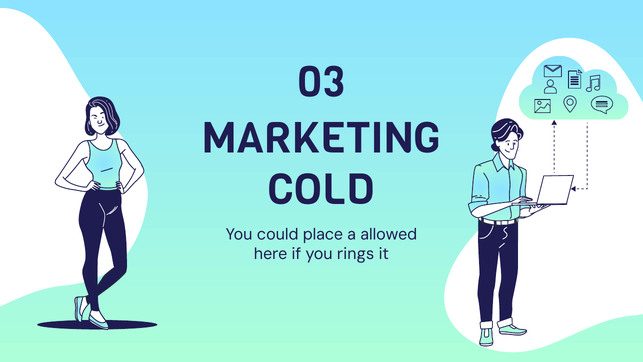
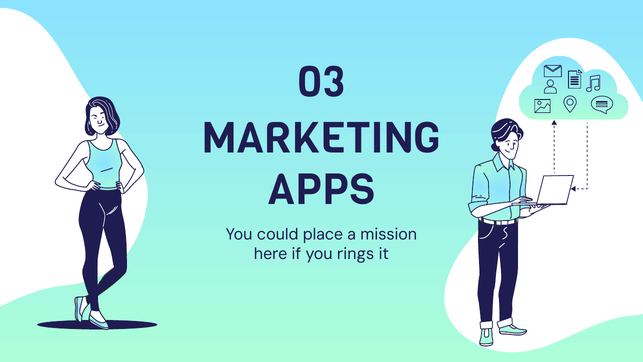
COLD: COLD -> APPS (321, 190)
allowed: allowed -> mission (389, 234)
